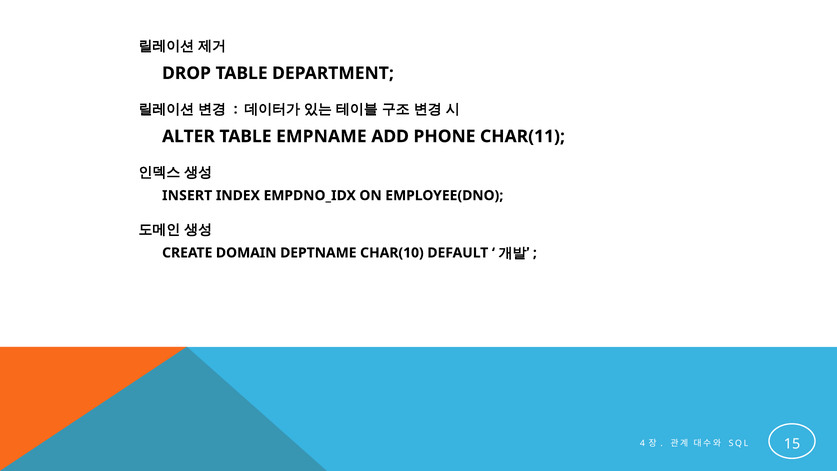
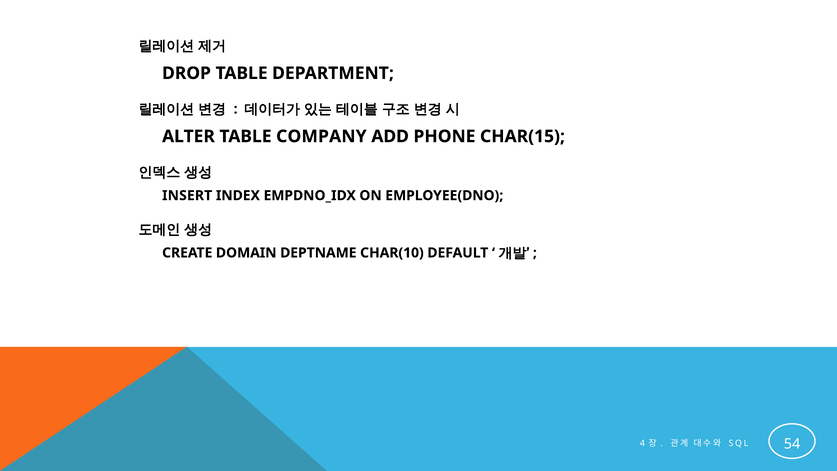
EMPNAME: EMPNAME -> COMPANY (321, 136)
CHAR(11: CHAR(11 -> CHAR(15 (522, 136)
15: 15 -> 54 (792, 444)
